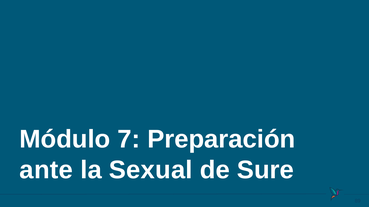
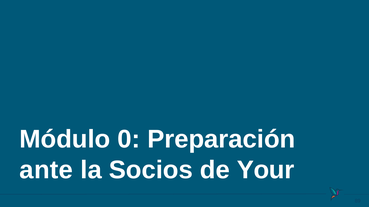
7: 7 -> 0 (129, 140)
Sexual: Sexual -> Socios (151, 170)
Sure: Sure -> Your (266, 170)
